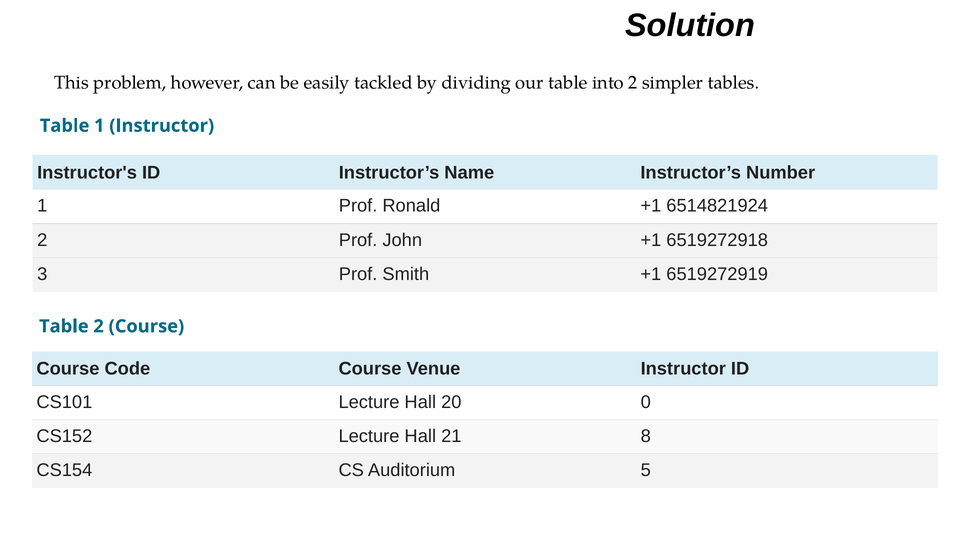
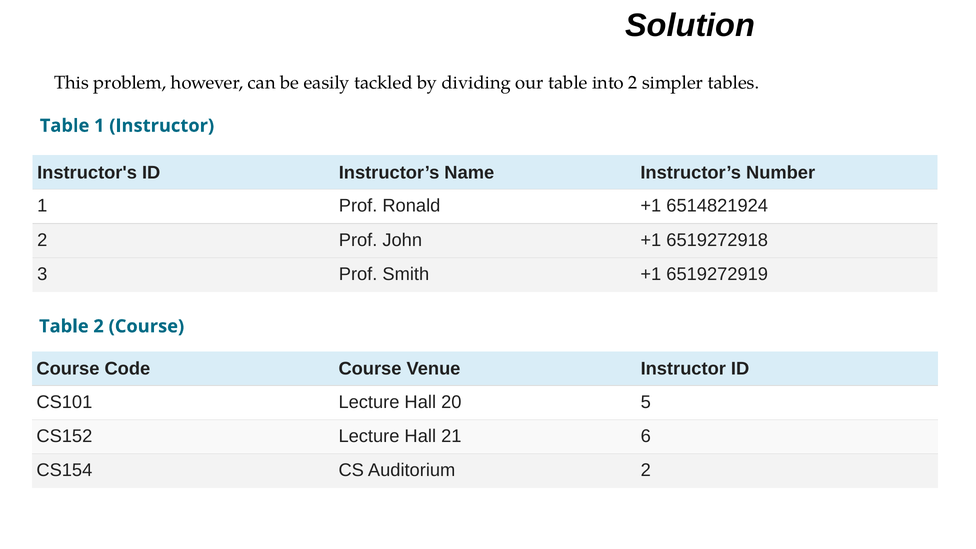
0: 0 -> 5 (646, 402)
8: 8 -> 6 (646, 436)
Auditorium 5: 5 -> 2 (646, 470)
